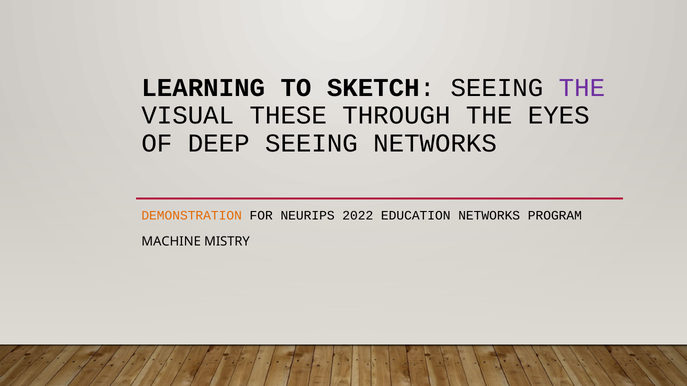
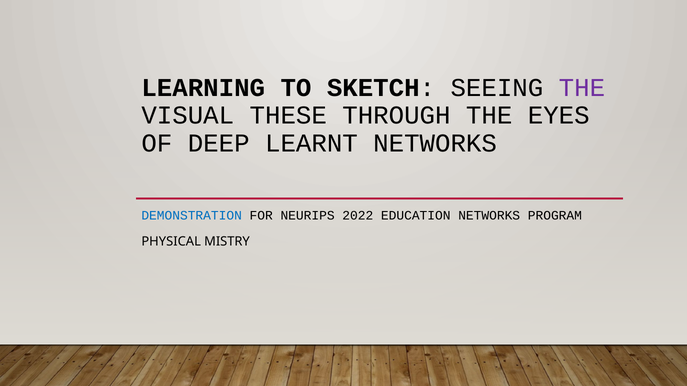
DEEP SEEING: SEEING -> LEARNT (311, 143)
DEMONSTRATION colour: orange -> blue (192, 216)
MACHINE: MACHINE -> PHYSICAL (171, 242)
